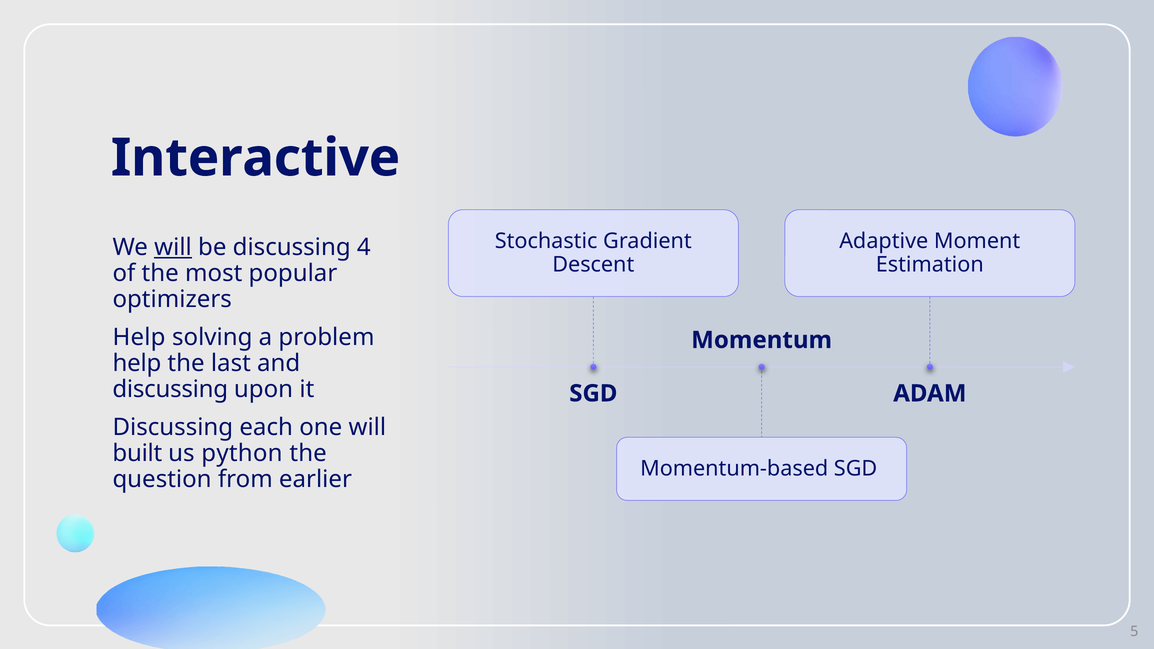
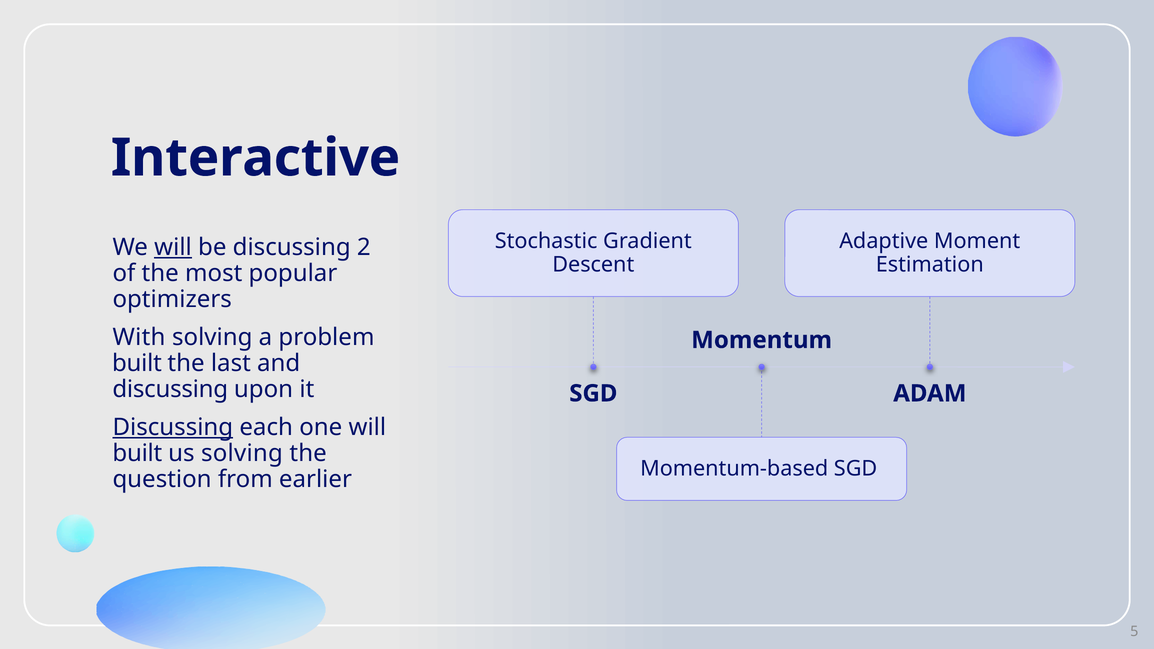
4: 4 -> 2 (364, 247)
Help: Help -> With (139, 337)
help: help -> built (137, 363)
Discussing underline: none -> present (173, 427)
us python: python -> solving (242, 453)
